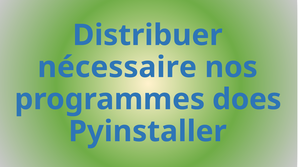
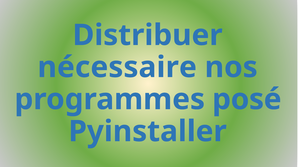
does: does -> posé (247, 100)
